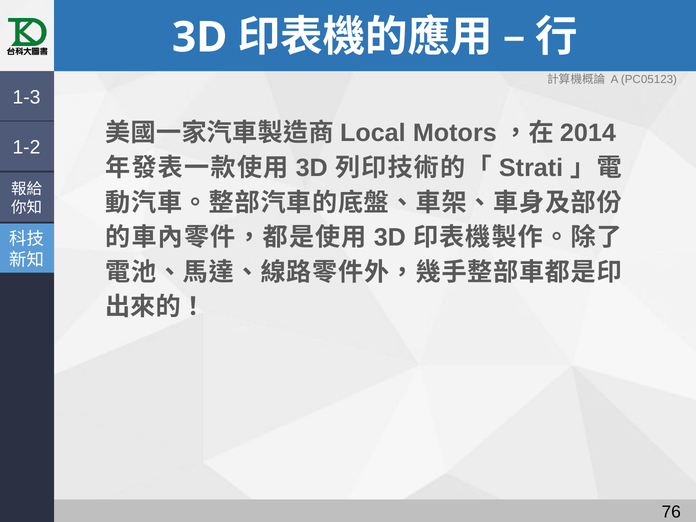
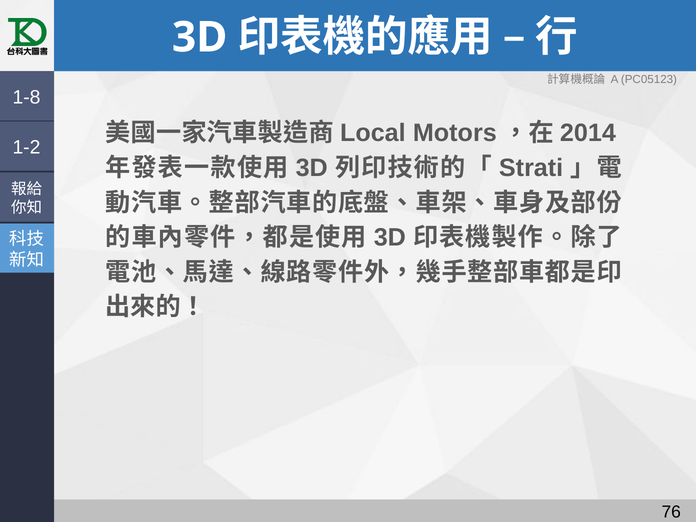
1-3: 1-3 -> 1-8 (27, 97)
